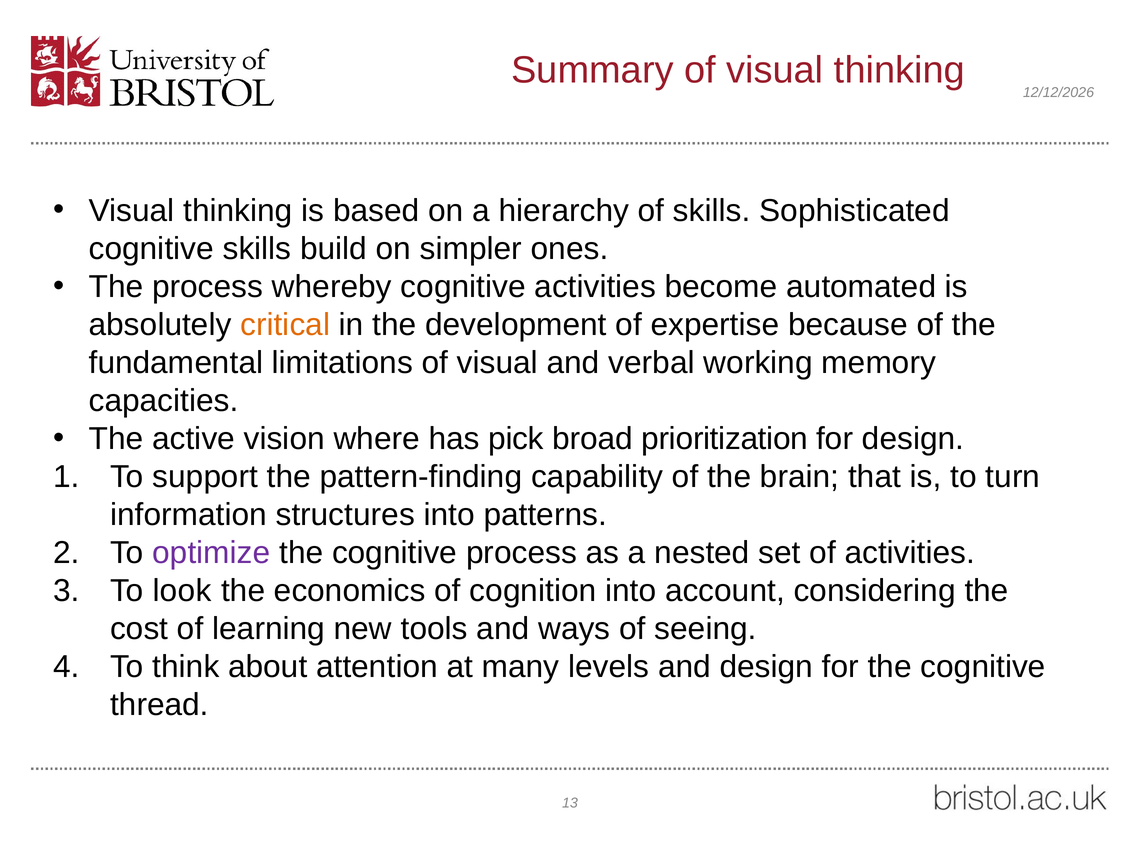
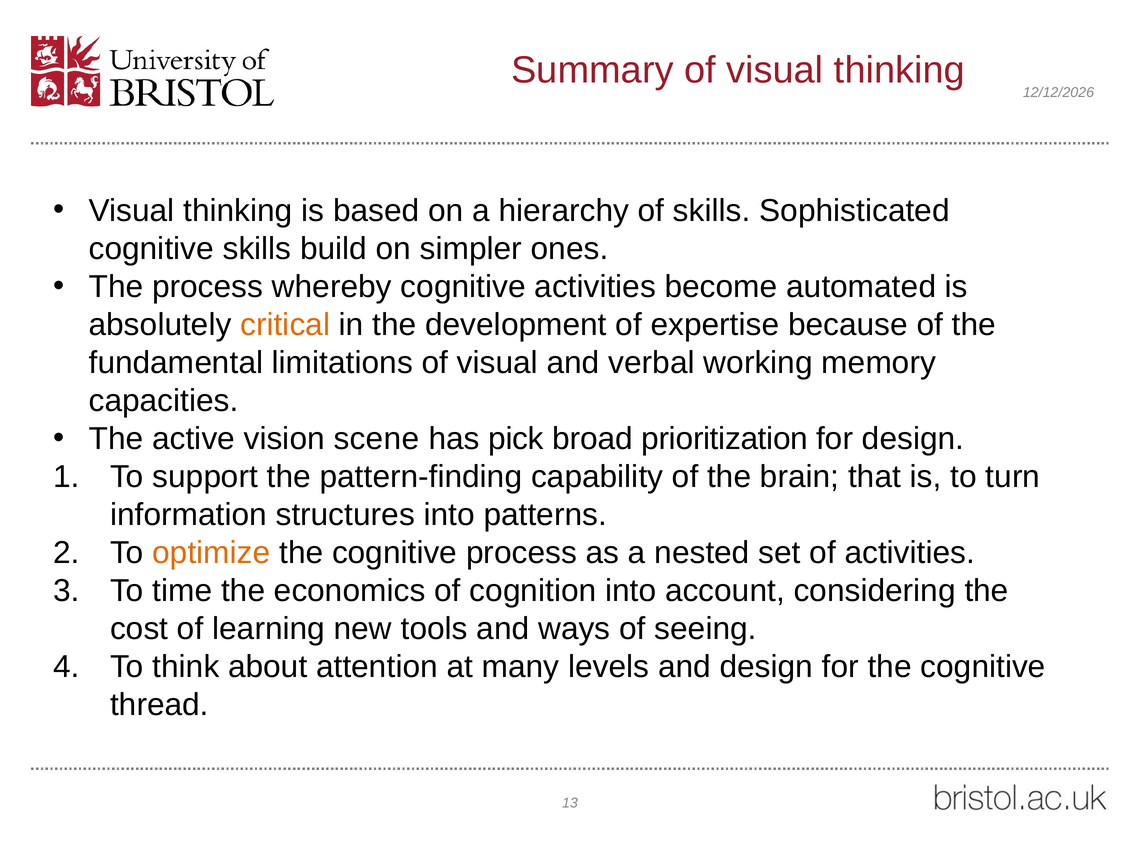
where: where -> scene (377, 439)
optimize colour: purple -> orange (211, 553)
look: look -> time (182, 591)
